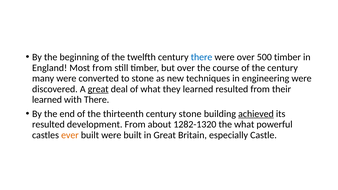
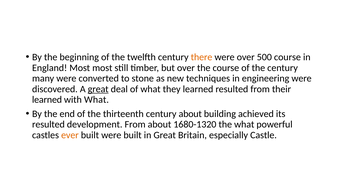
there colour: blue -> orange (202, 57)
500 timber: timber -> course (287, 57)
Most from: from -> most (102, 68)
with There: There -> What (96, 100)
century stone: stone -> about (190, 114)
achieved underline: present -> none (256, 114)
1282-1320: 1282-1320 -> 1680-1320 (195, 125)
